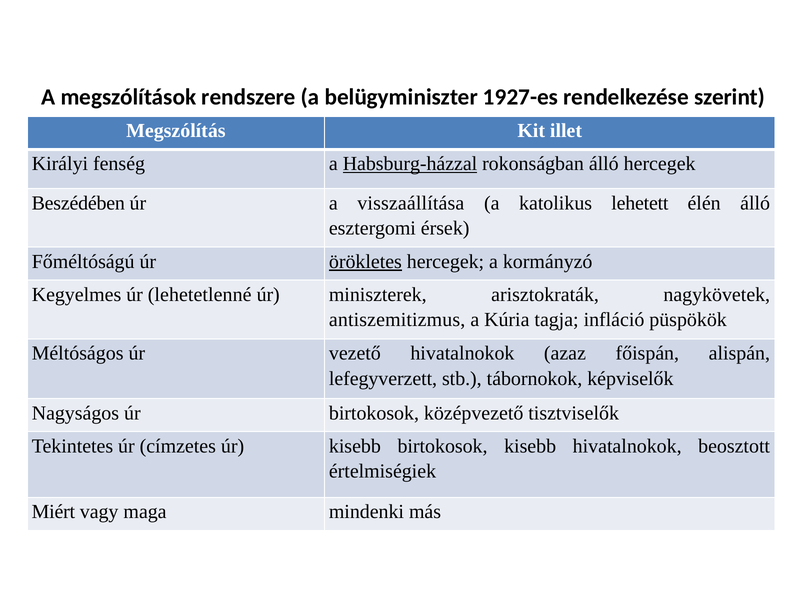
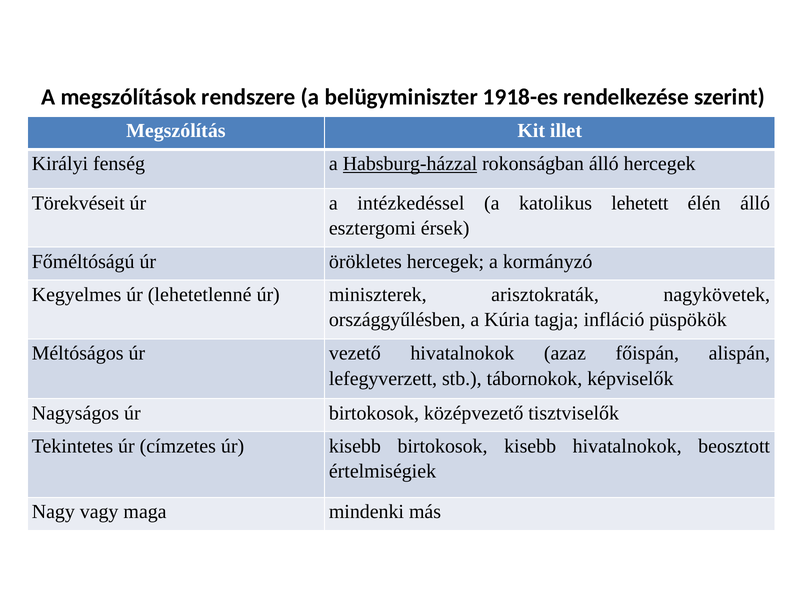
1927-es: 1927-es -> 1918-es (521, 97)
Beszédében: Beszédében -> Törekvéseit (78, 203)
visszaállítása: visszaállítása -> intézkedéssel (411, 203)
örökletes underline: present -> none (365, 262)
antiszemitizmus: antiszemitizmus -> országgyűlésben (397, 320)
Miért: Miért -> Nagy (53, 513)
